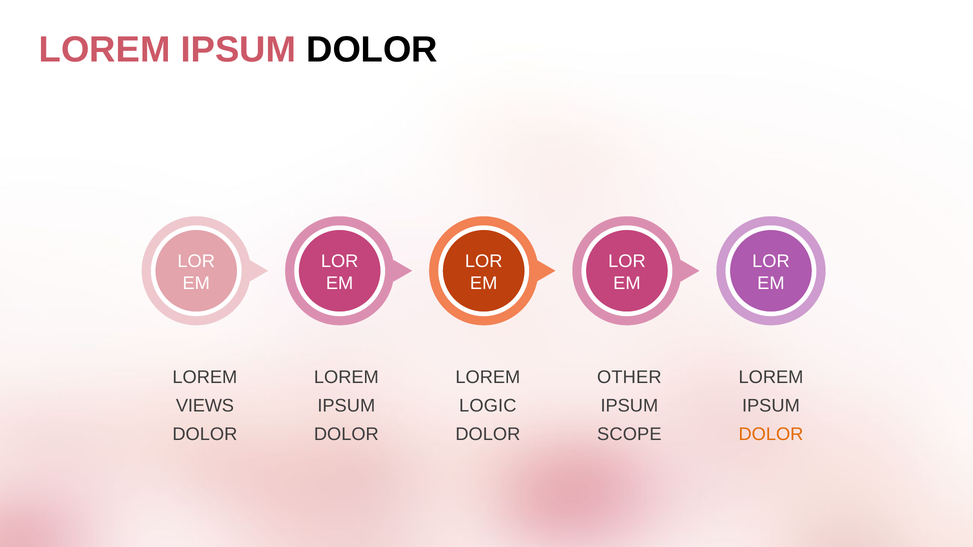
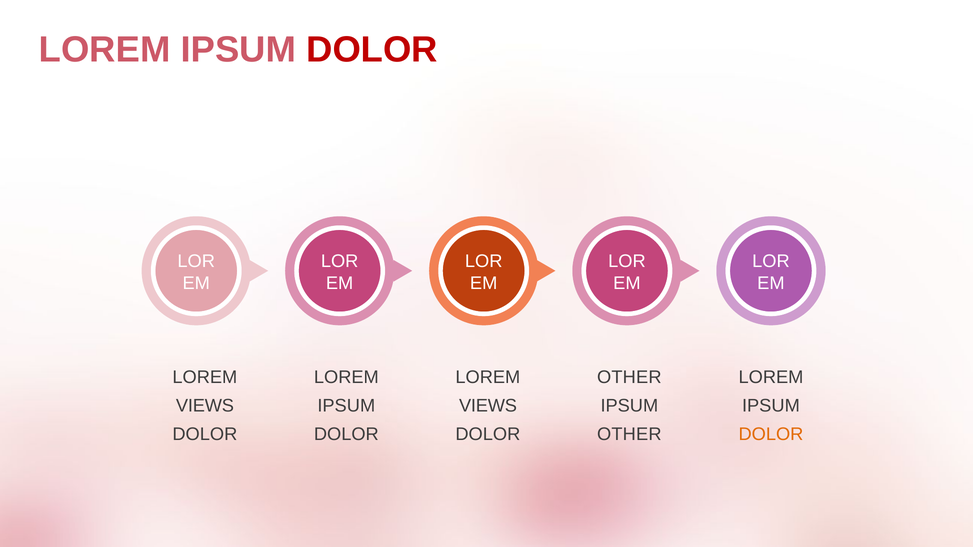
DOLOR colour: black -> red (372, 50)
LOGIC: LOGIC -> VIEWS (488, 406)
SCOPE: SCOPE -> OTHER (629, 434)
